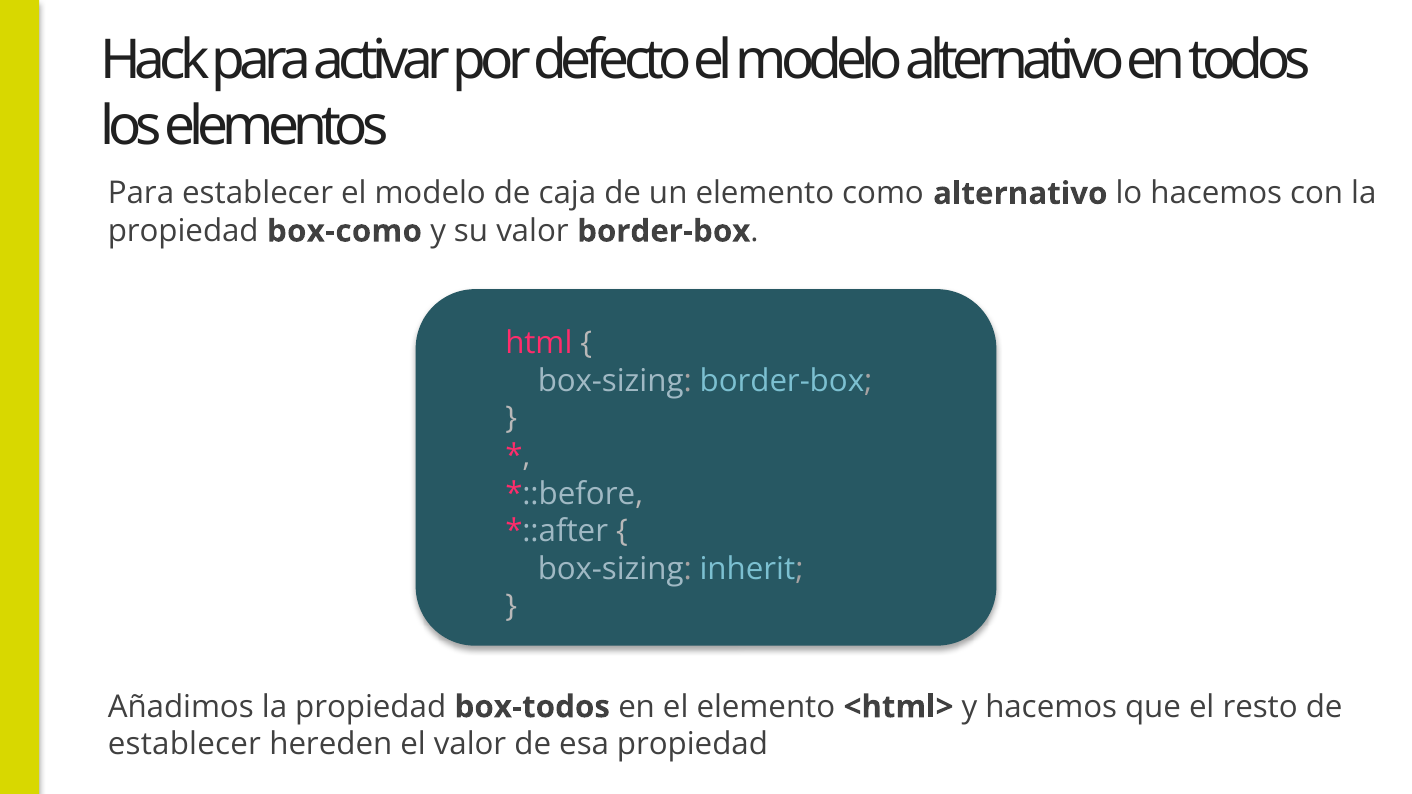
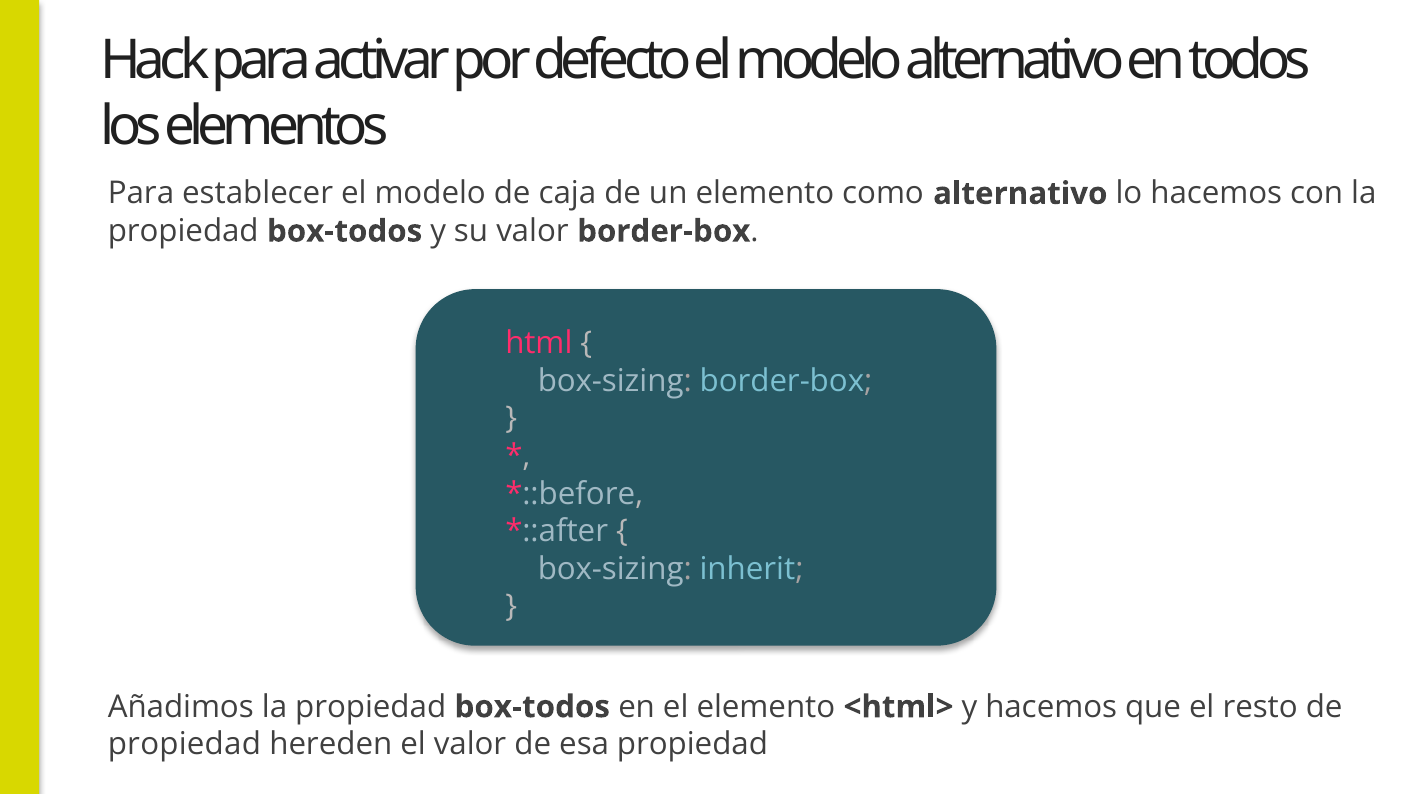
box-como: box-como -> box-todos (345, 231)
establecer: establecer -> propiedad (184, 745)
